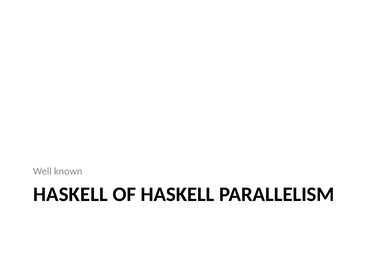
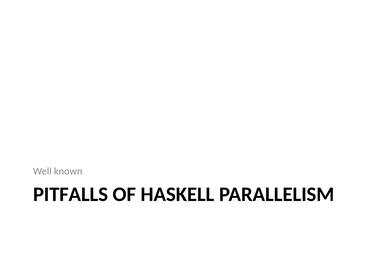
HASKELL: HASKELL -> PITFALLS (71, 194)
